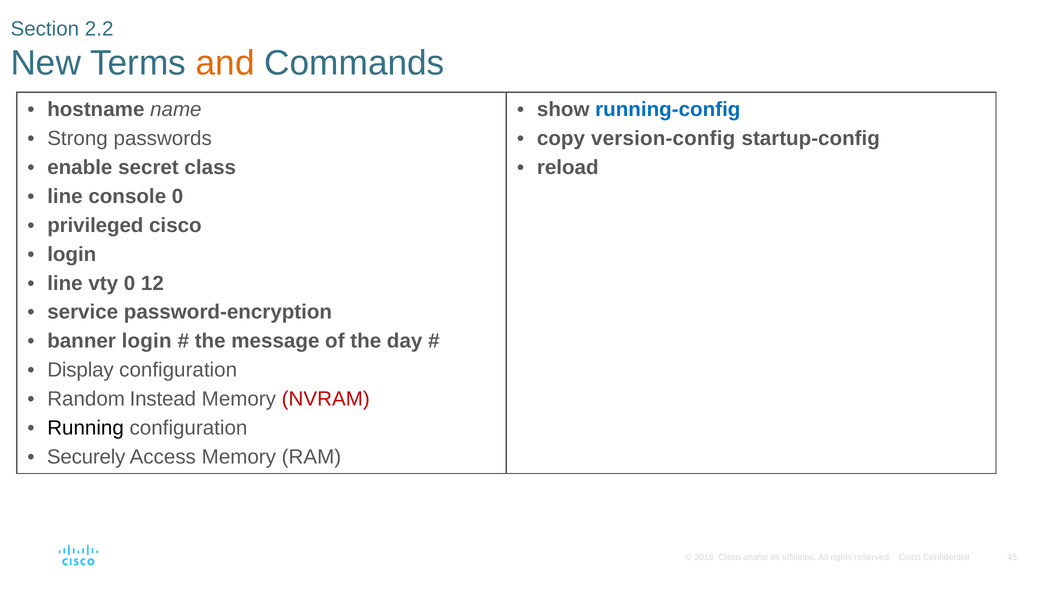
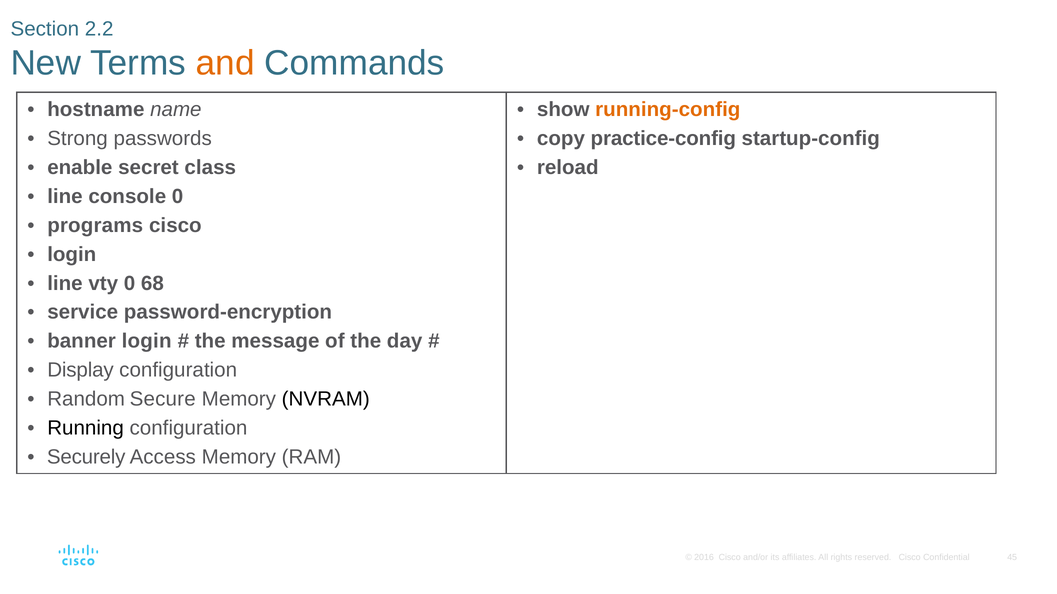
running-config colour: blue -> orange (668, 109)
version-config: version-config -> practice-config (663, 138)
privileged: privileged -> programs (95, 226)
12: 12 -> 68 (152, 284)
Instead: Instead -> Secure (163, 400)
NVRAM colour: red -> black (326, 400)
